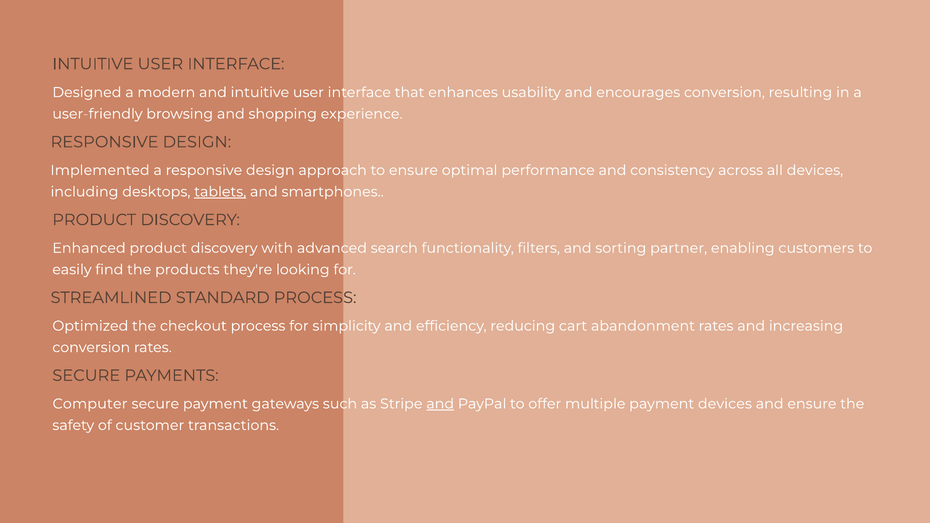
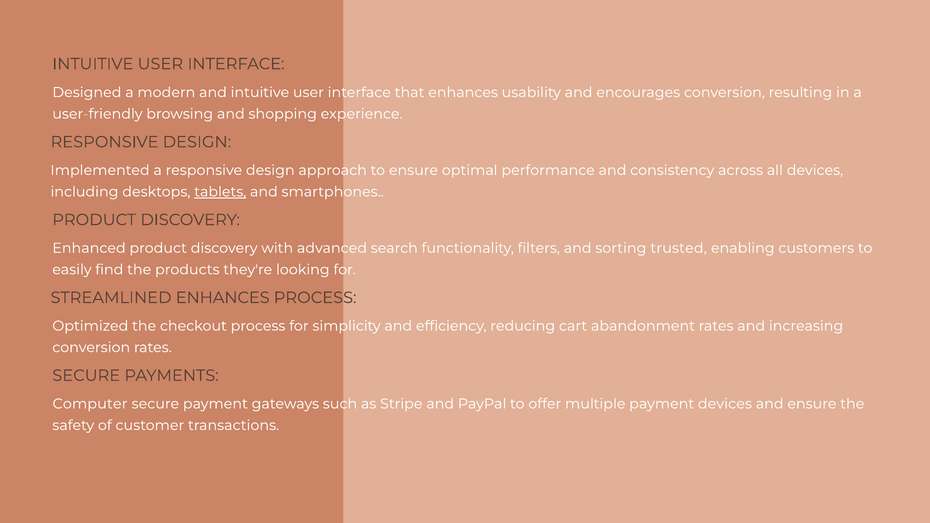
partner: partner -> trusted (679, 248)
STREAMLINED STANDARD: STANDARD -> ENHANCES (223, 298)
and underline: present -> none (440, 404)
